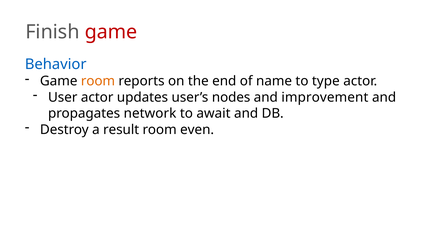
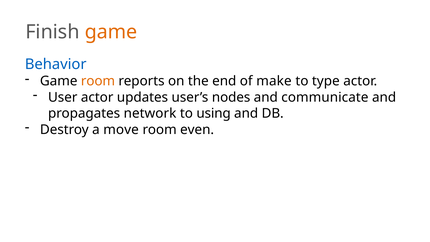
game colour: red -> orange (111, 32)
name: name -> make (274, 81)
improvement: improvement -> communicate (325, 97)
await: await -> using (214, 113)
result: result -> move (121, 130)
